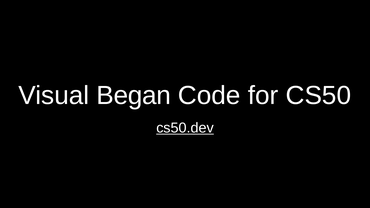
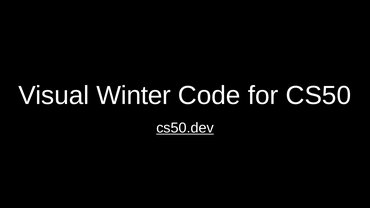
Began: Began -> Winter (134, 96)
